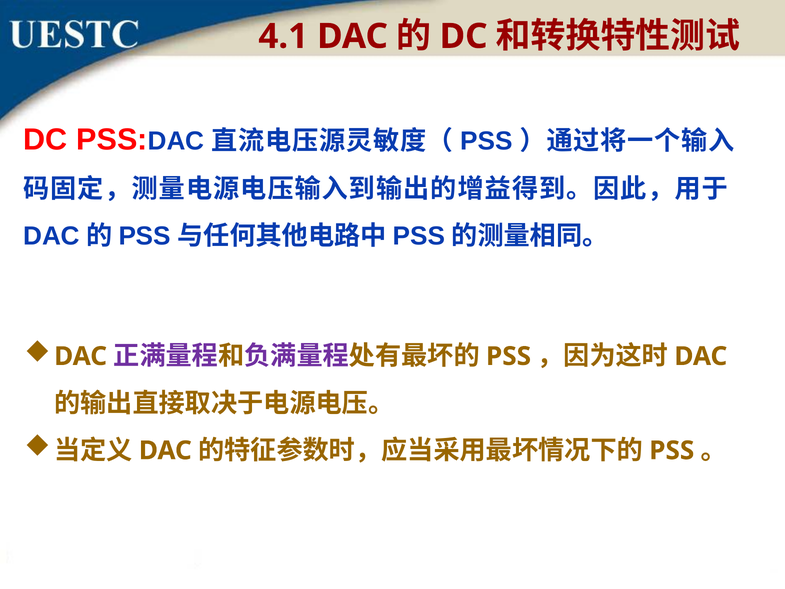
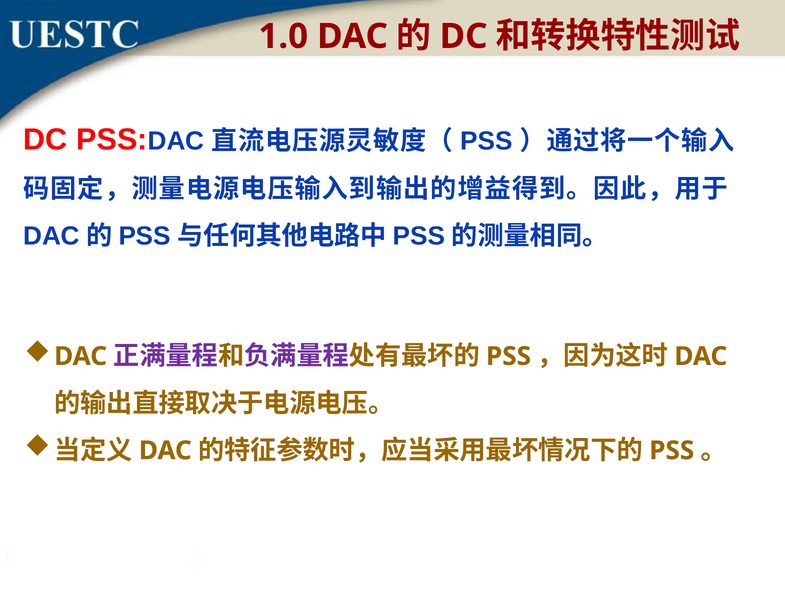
4.1: 4.1 -> 1.0 (283, 36)
